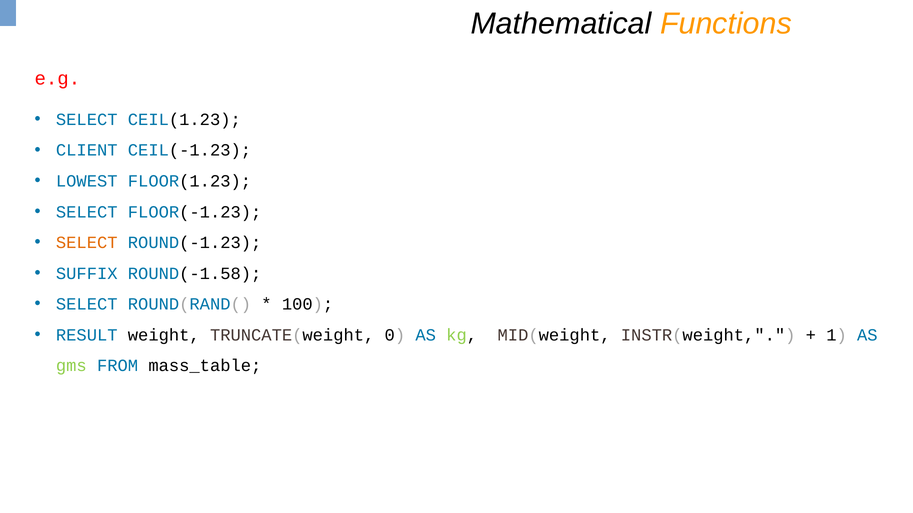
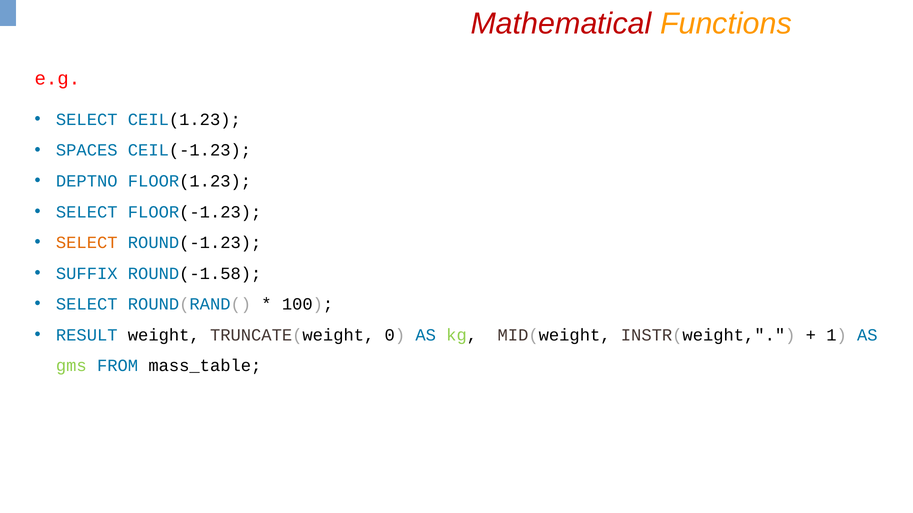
Mathematical colour: black -> red (561, 24)
CLIENT: CLIENT -> SPACES (87, 150)
LOWEST: LOWEST -> DEPTNO (87, 181)
